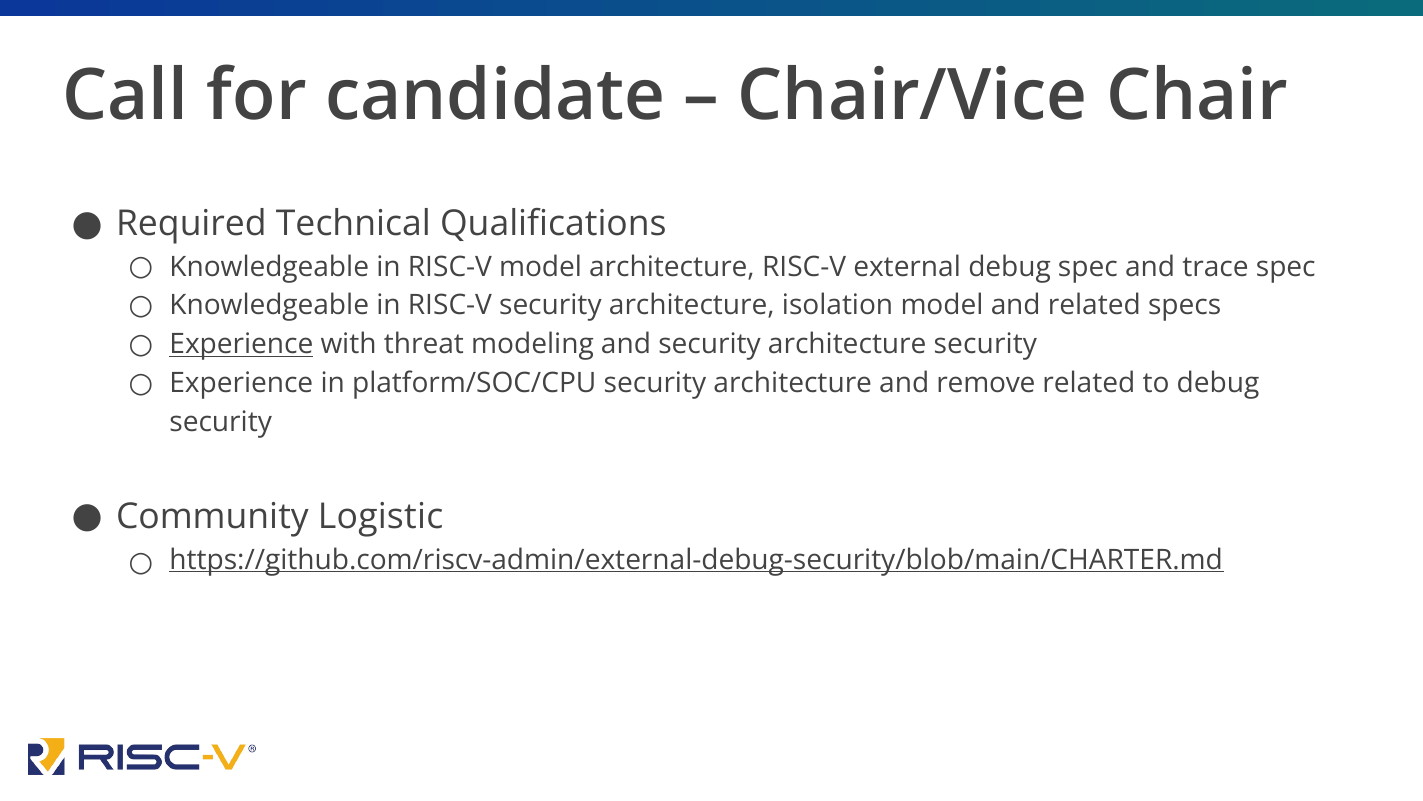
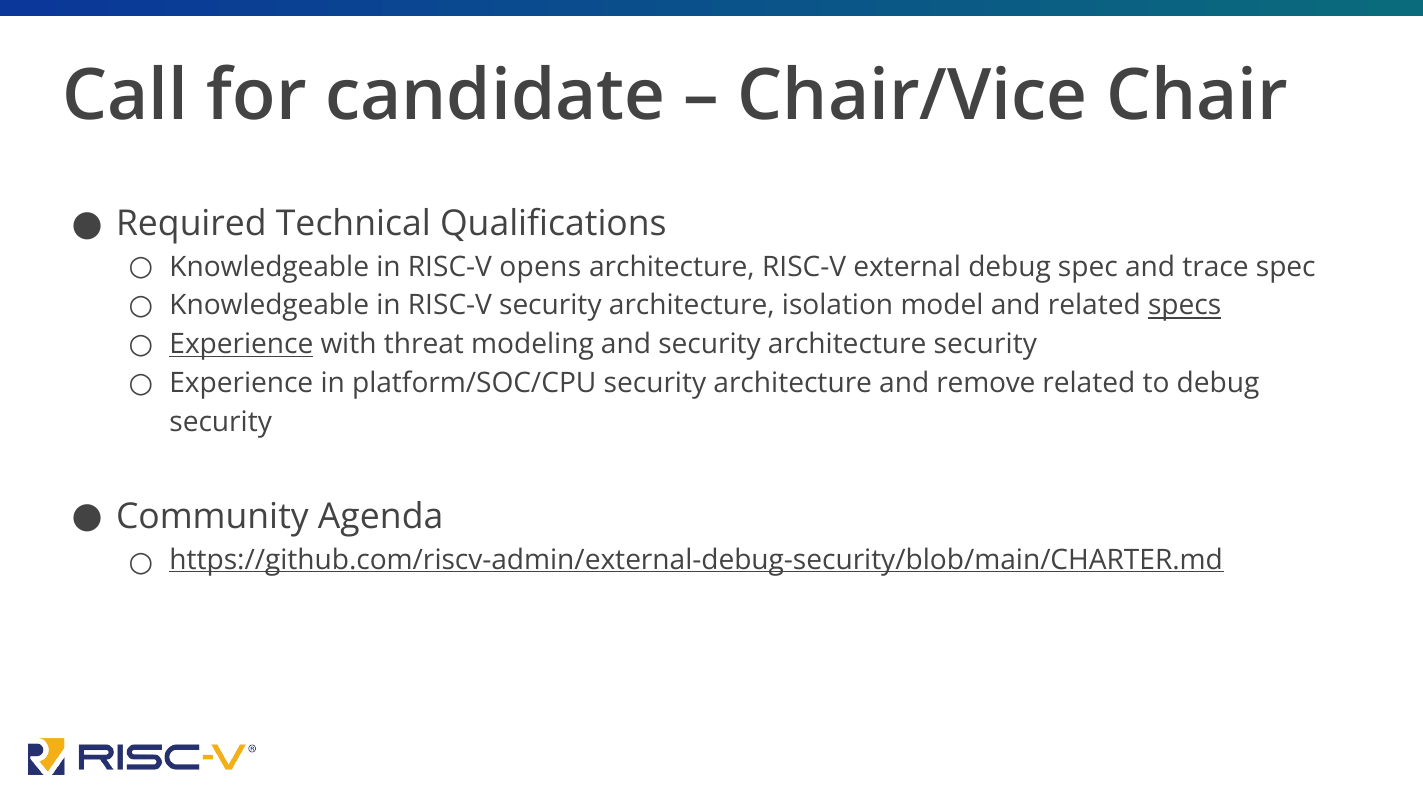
RISC-V model: model -> opens (540, 267)
specs underline: none -> present (1185, 305)
Logistic: Logistic -> Agenda (381, 516)
